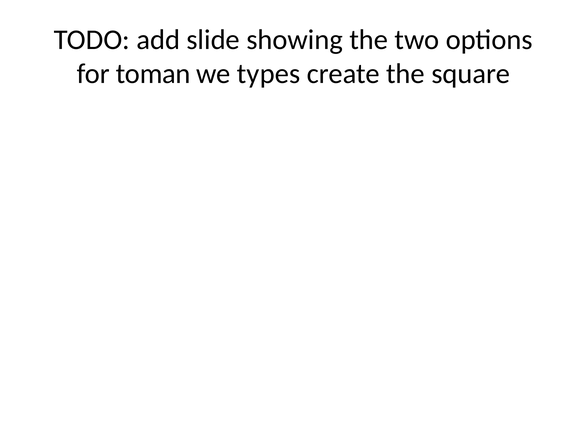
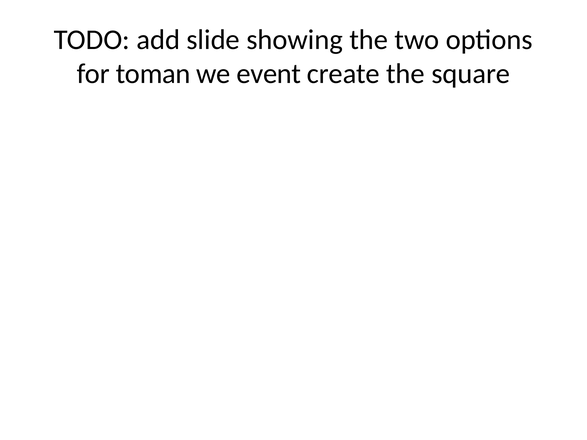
types: types -> event (269, 74)
